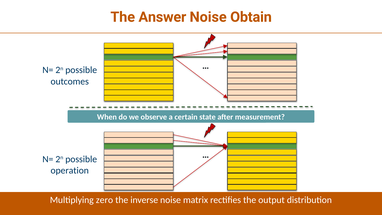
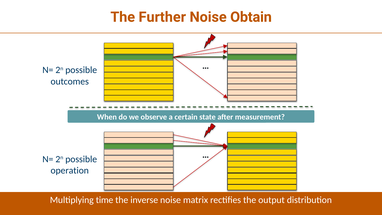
Answer: Answer -> Further (162, 17)
zero: zero -> time (105, 200)
